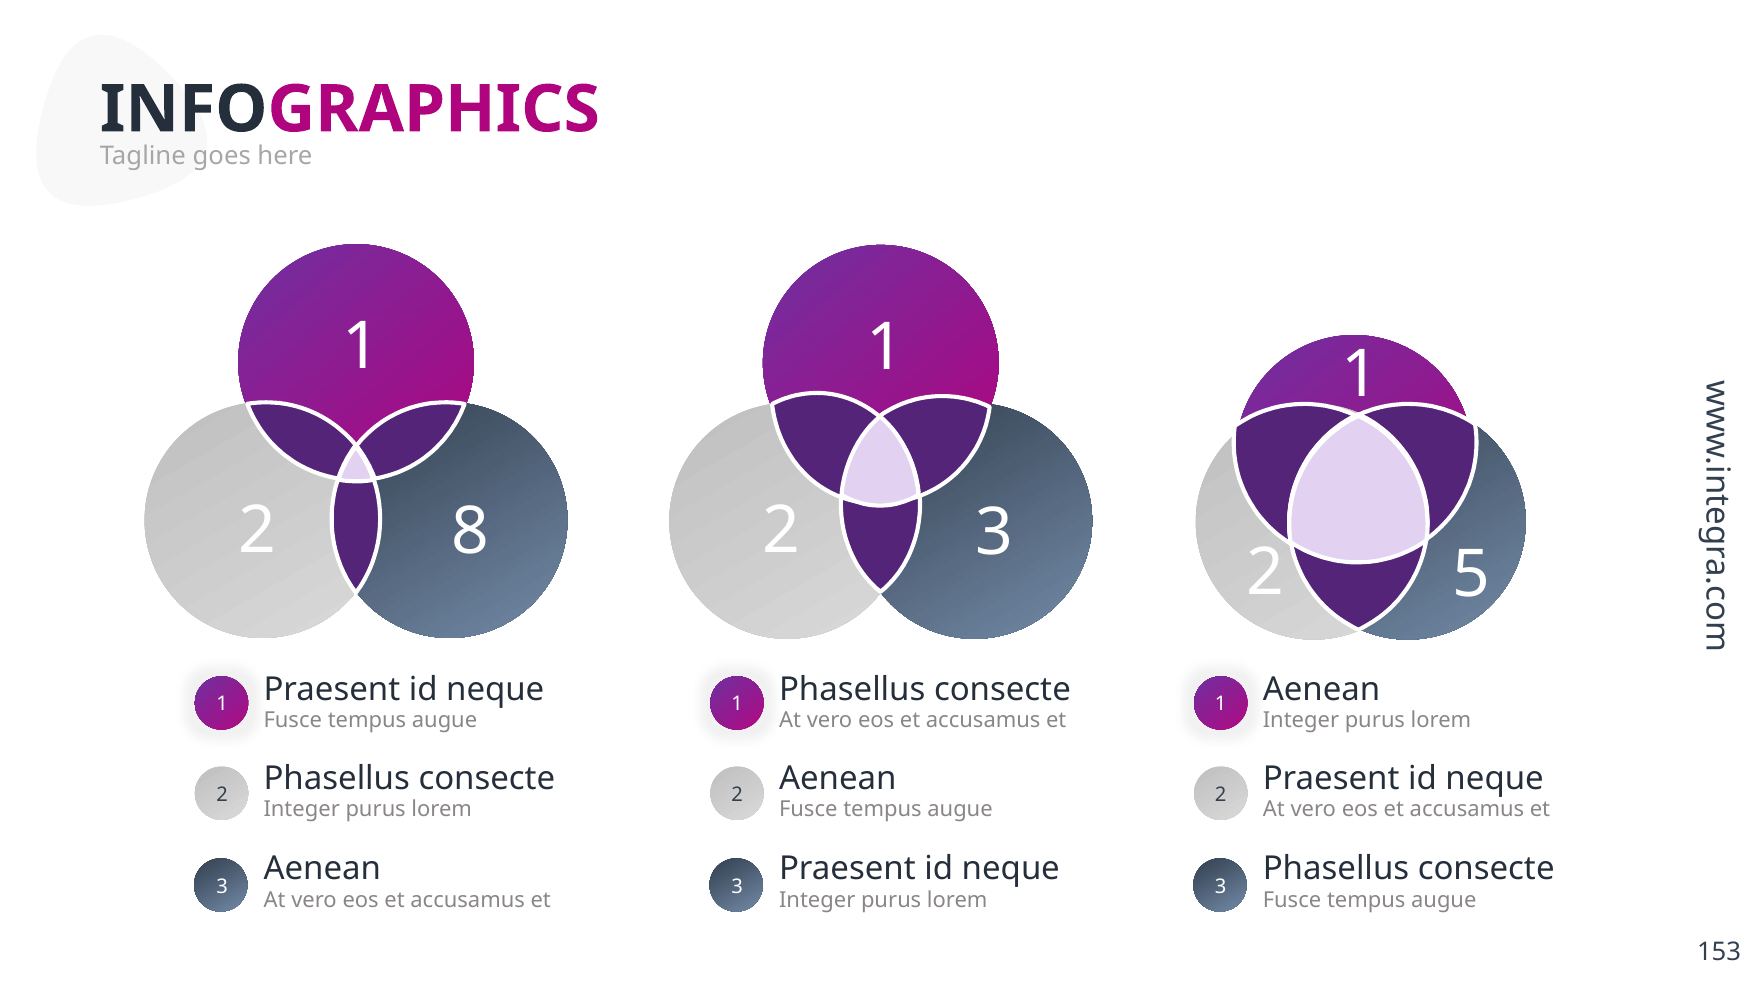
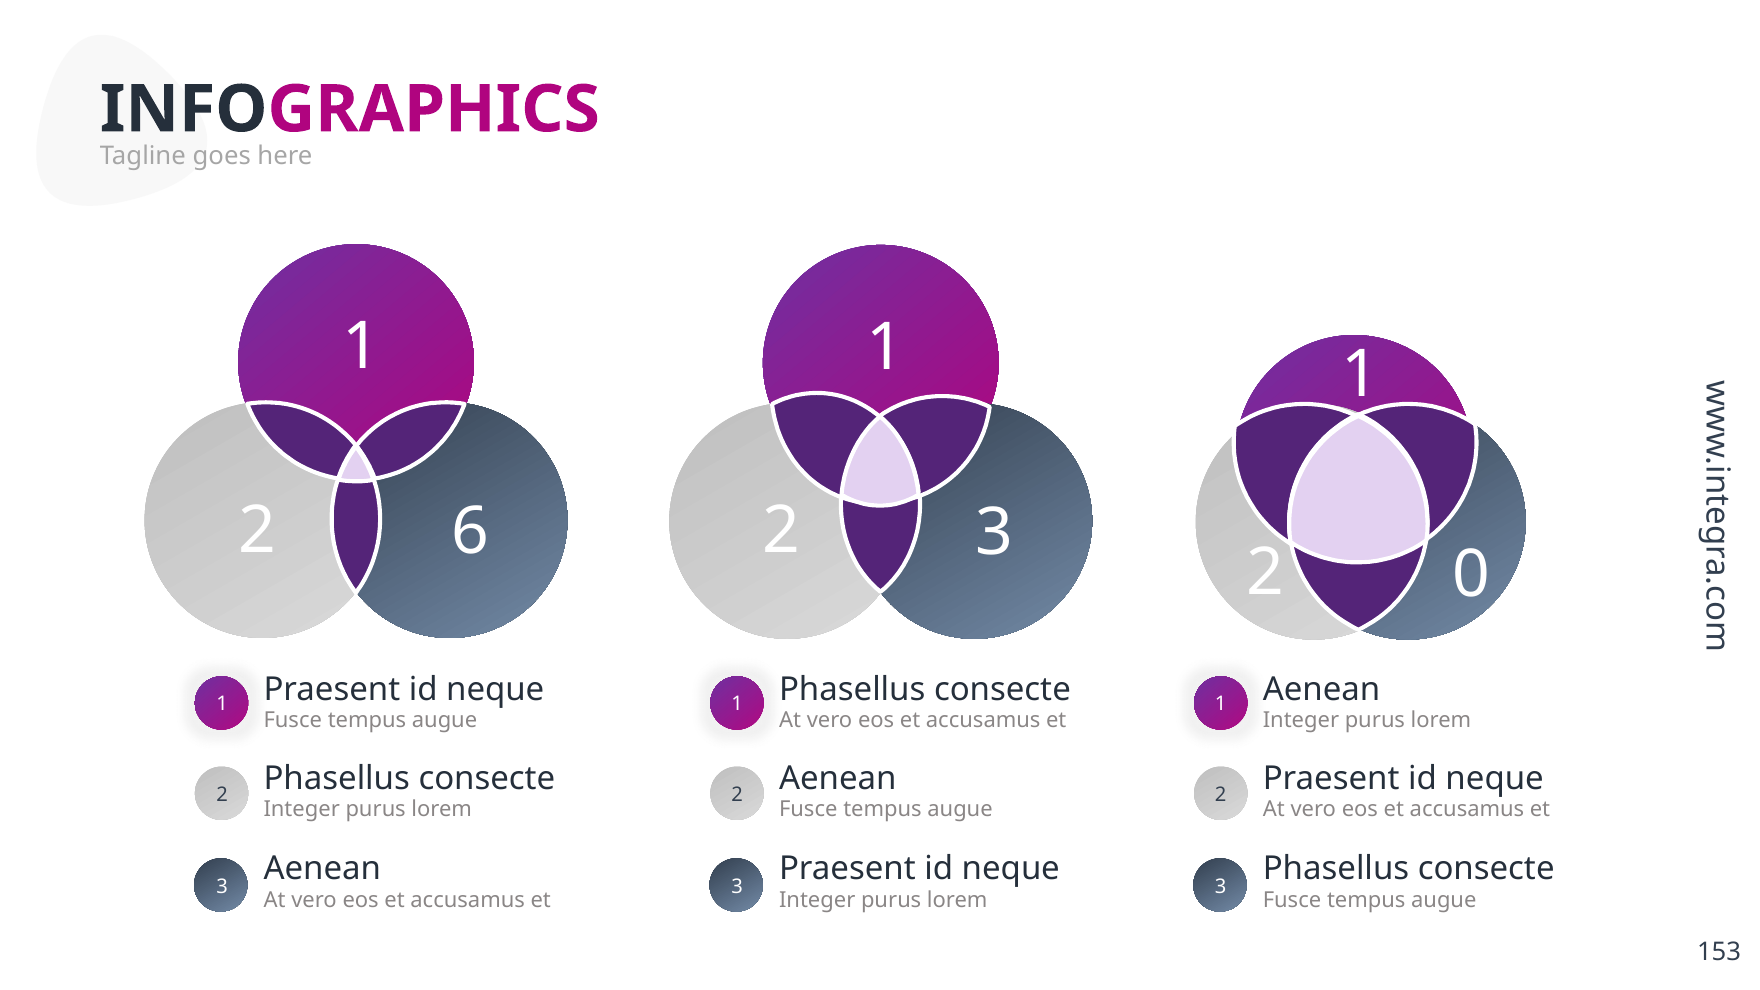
8: 8 -> 6 (471, 531)
5: 5 -> 0 (1471, 575)
